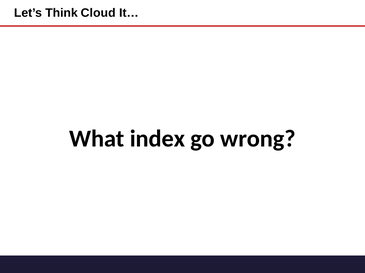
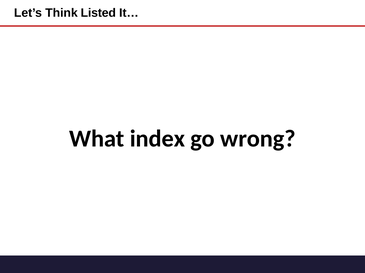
Cloud: Cloud -> Listed (98, 13)
